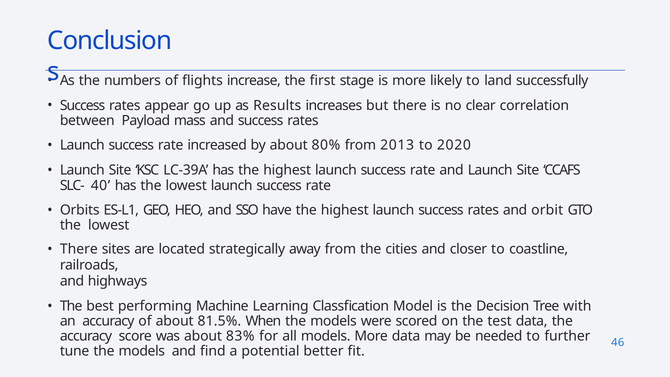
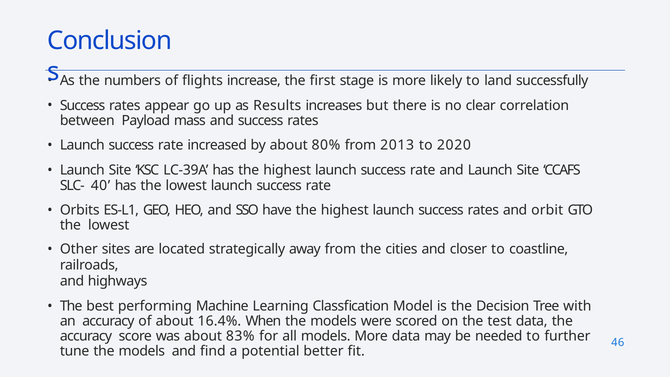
There: There -> Other (79, 249)
81.5%: 81.5% -> 16.4% (219, 321)
